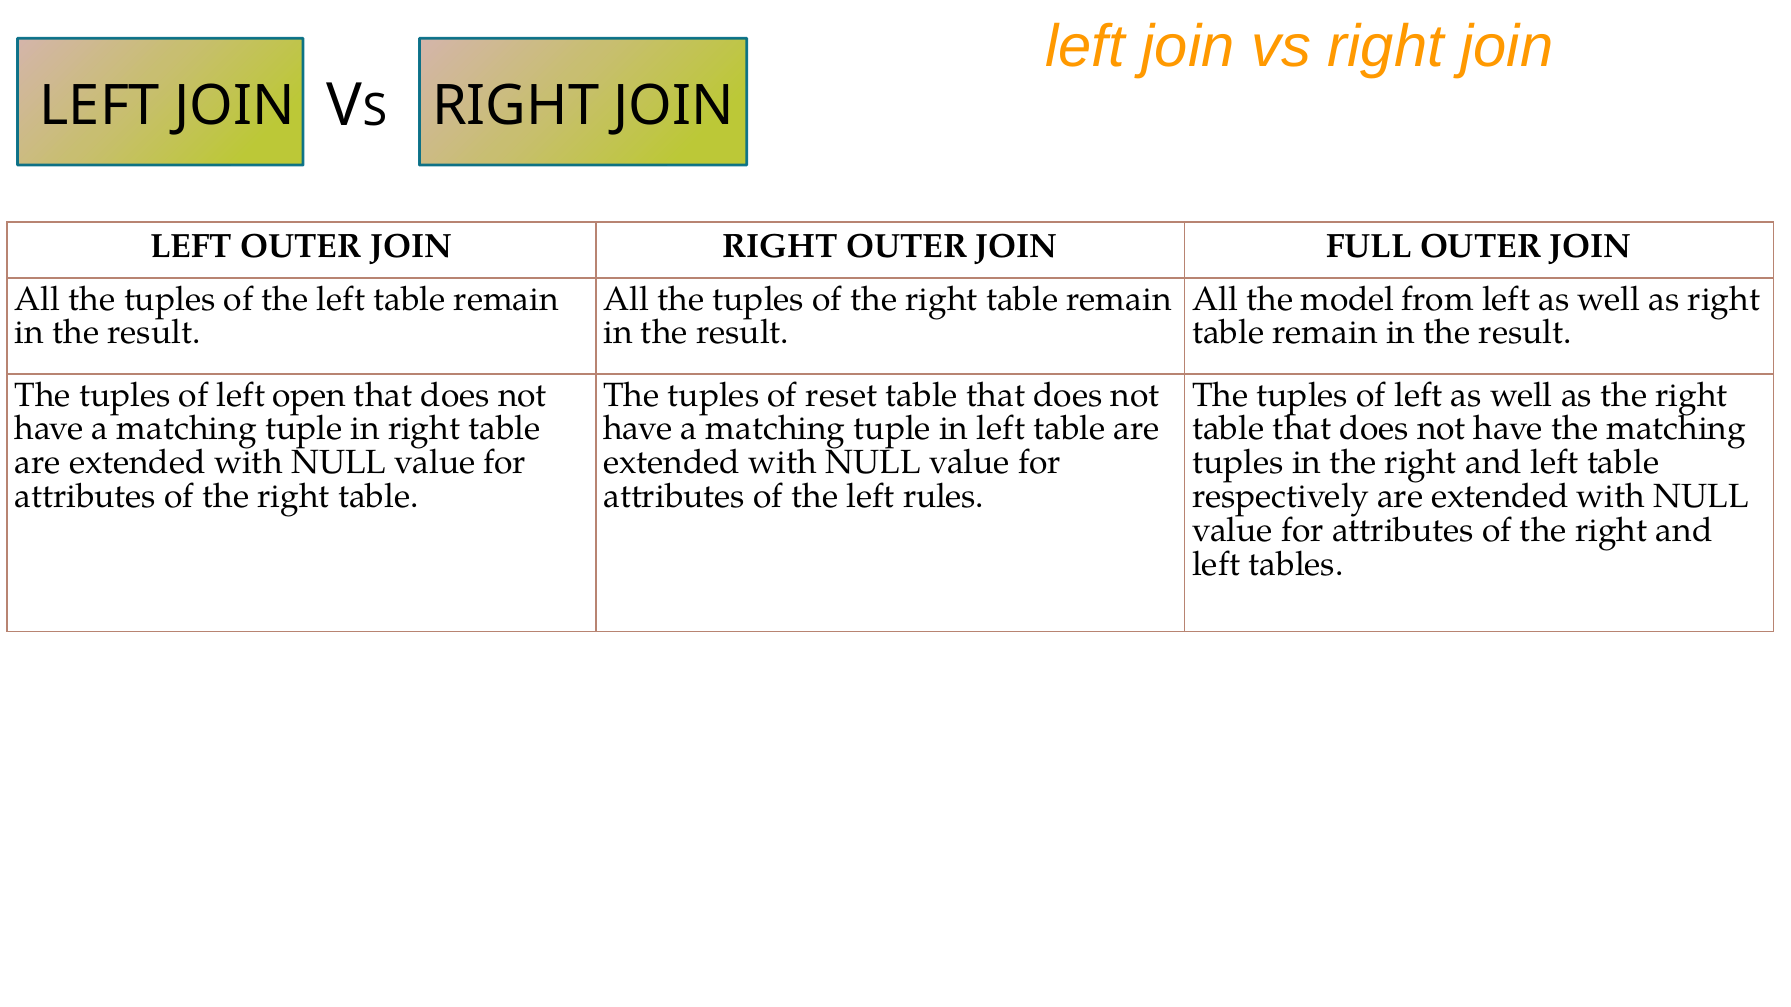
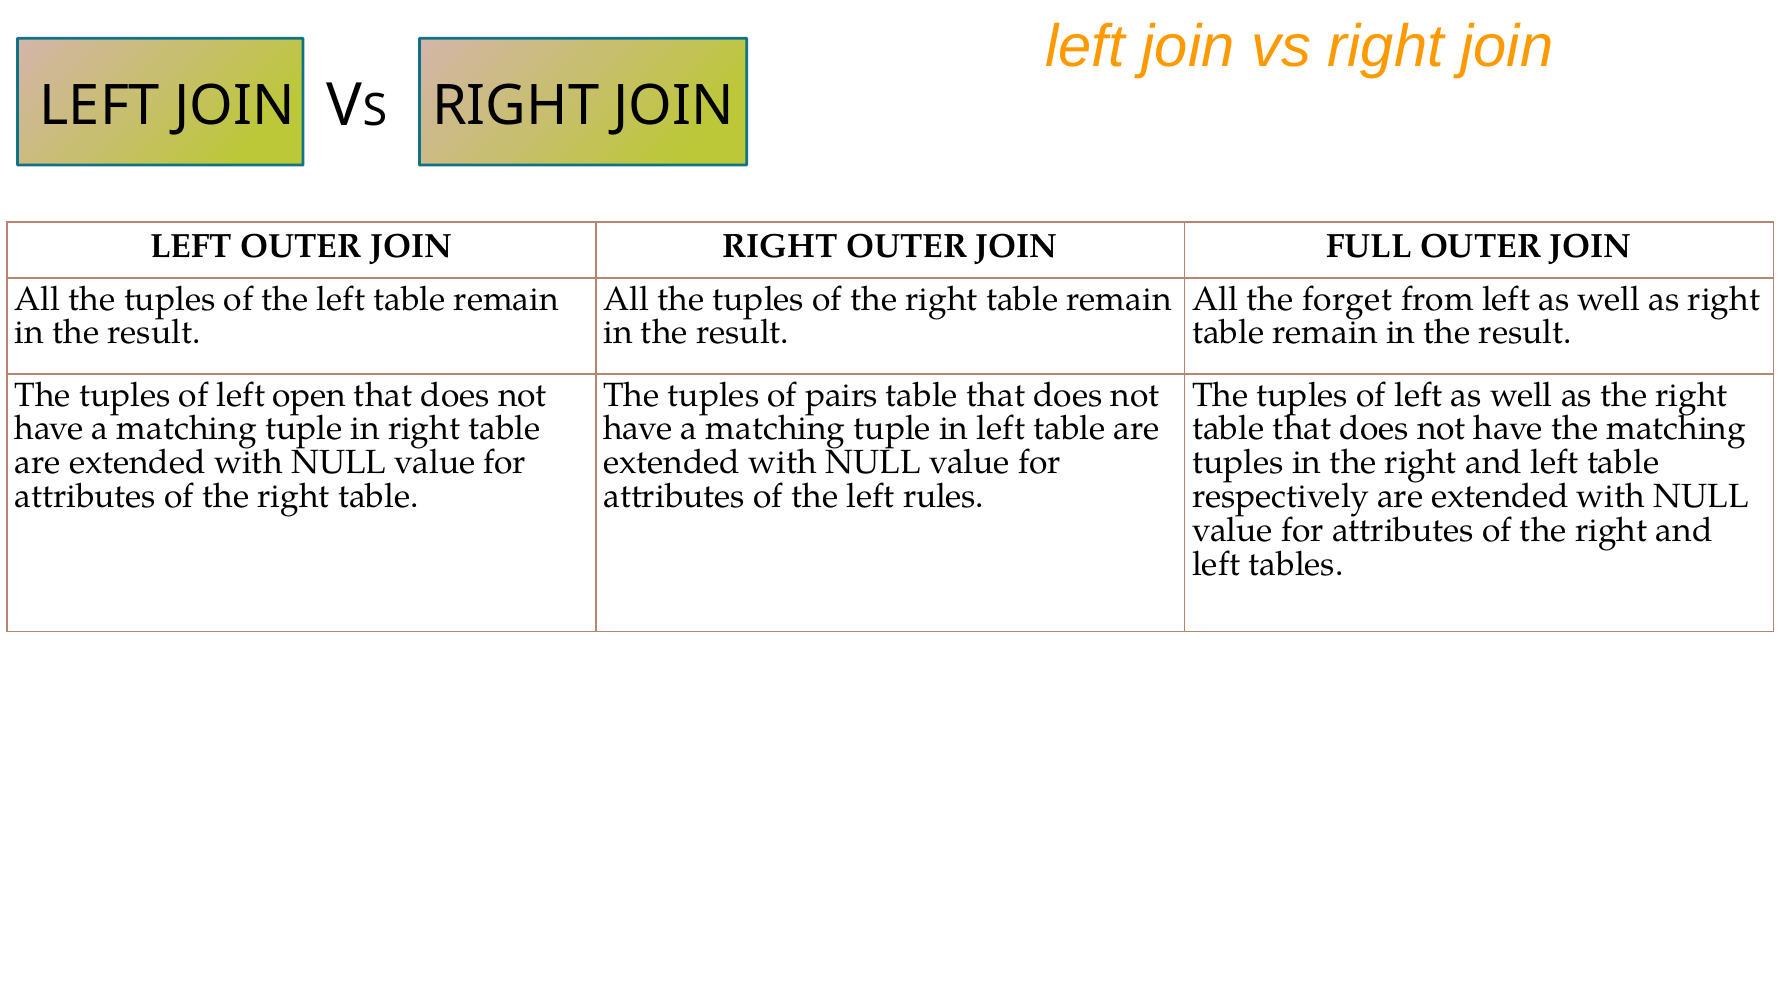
model: model -> forget (1347, 299)
reset: reset -> pairs (842, 395)
